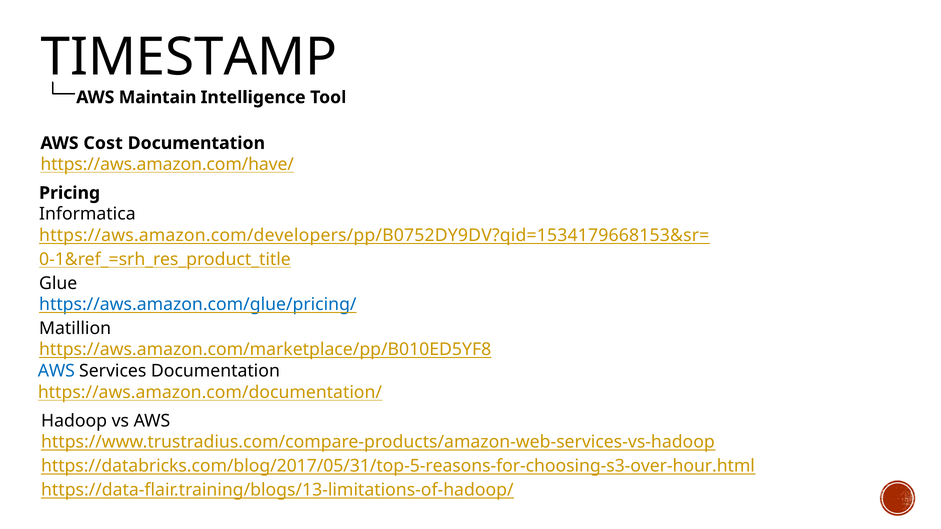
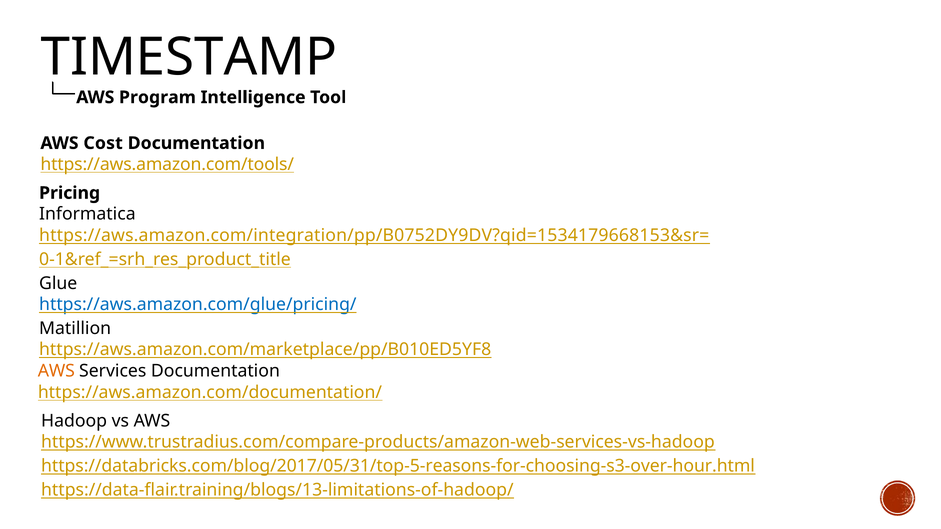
Maintain: Maintain -> Program (157, 97)
https://aws.amazon.com/have/: https://aws.amazon.com/have/ -> https://aws.amazon.com/tools/ (167, 164)
https://aws.amazon.com/developers/pp/B0752DY9DV?qid=1534179668153&sr=: https://aws.amazon.com/developers/pp/B0752DY9DV?qid=1534179668153&sr= -> https://aws.amazon.com/integration/pp/B0752DY9DV?qid=1534179668153&sr= (374, 235)
AWS colour: blue -> orange (56, 371)
